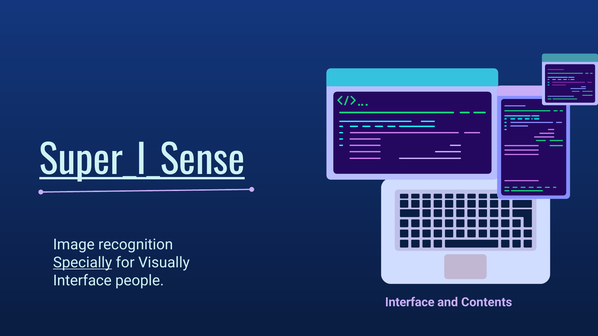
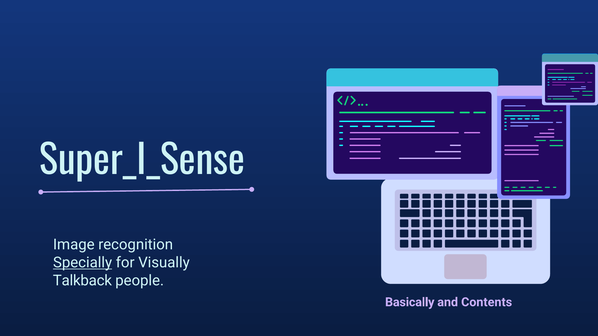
Super_I_Sense underline: present -> none (142, 161)
Interface: Interface -> Talkback (82, 281)
Interface: Interface -> Basically (410, 302)
